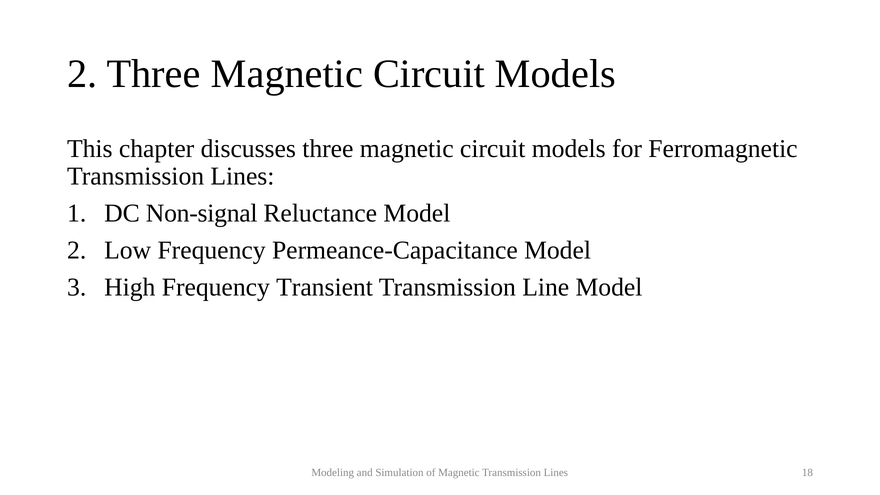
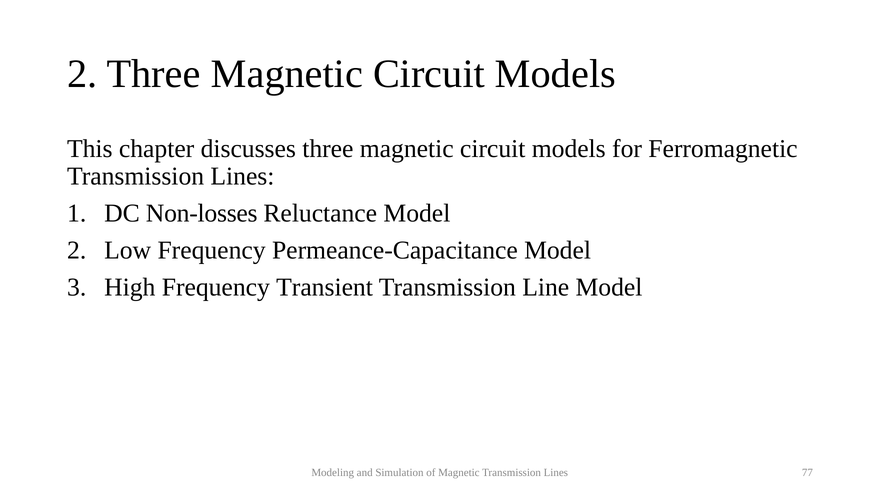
Non-signal: Non-signal -> Non-losses (202, 213)
18: 18 -> 77 (807, 473)
